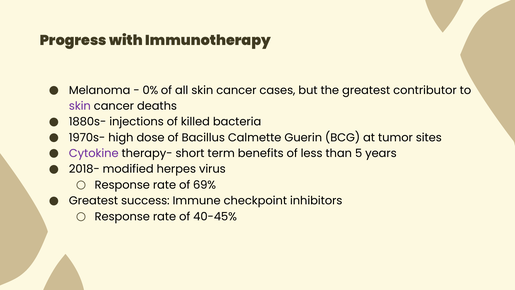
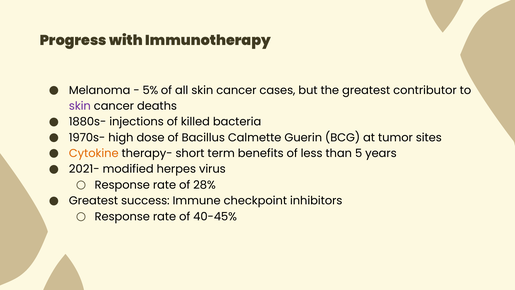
0%: 0% -> 5% (150, 90)
Cytokine colour: purple -> orange (94, 153)
2018-: 2018- -> 2021- (84, 169)
69%: 69% -> 28% (204, 185)
